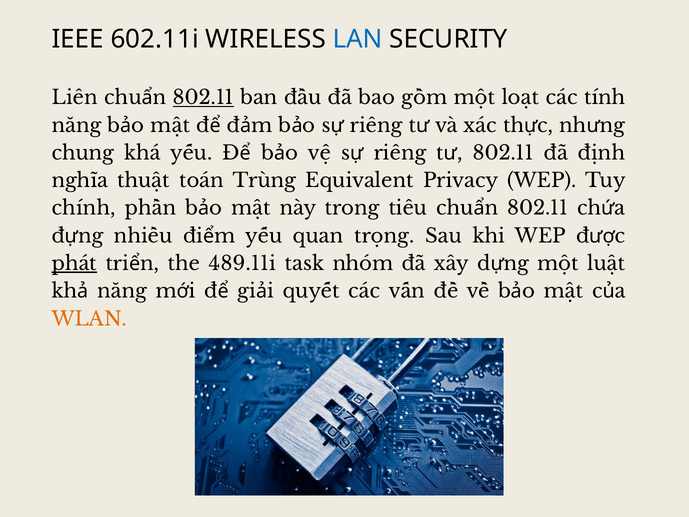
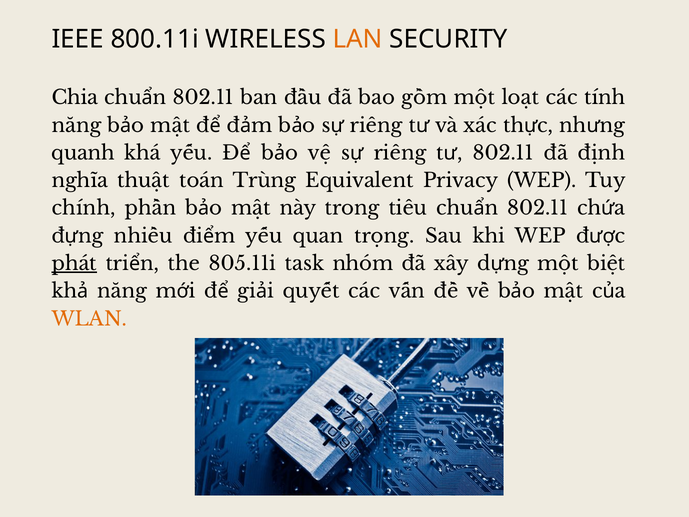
602.11i: 602.11i -> 800.11i (155, 39)
LAN colour: blue -> orange (358, 39)
Liên: Liên -> Chia (75, 98)
802.11 underline: present -> none (203, 98)
chung: chung -> quanh (83, 153)
489.11i: 489.11i -> 805.11i (242, 264)
luật: luật -> biệt (606, 264)
